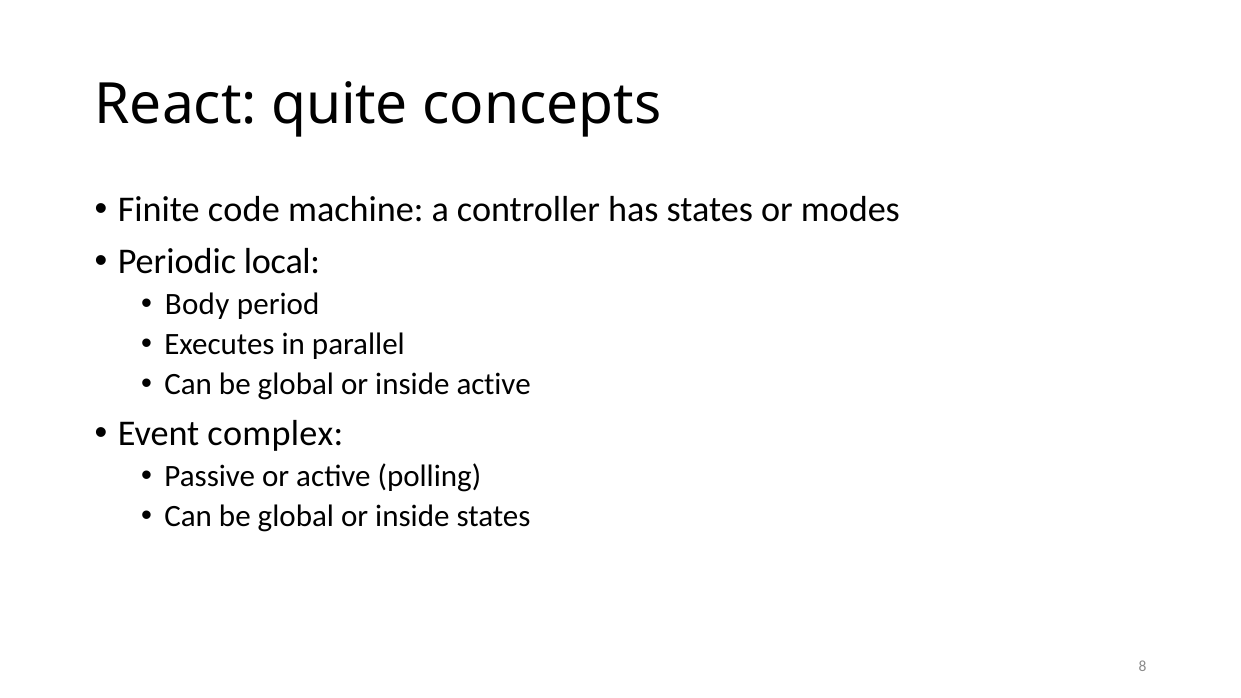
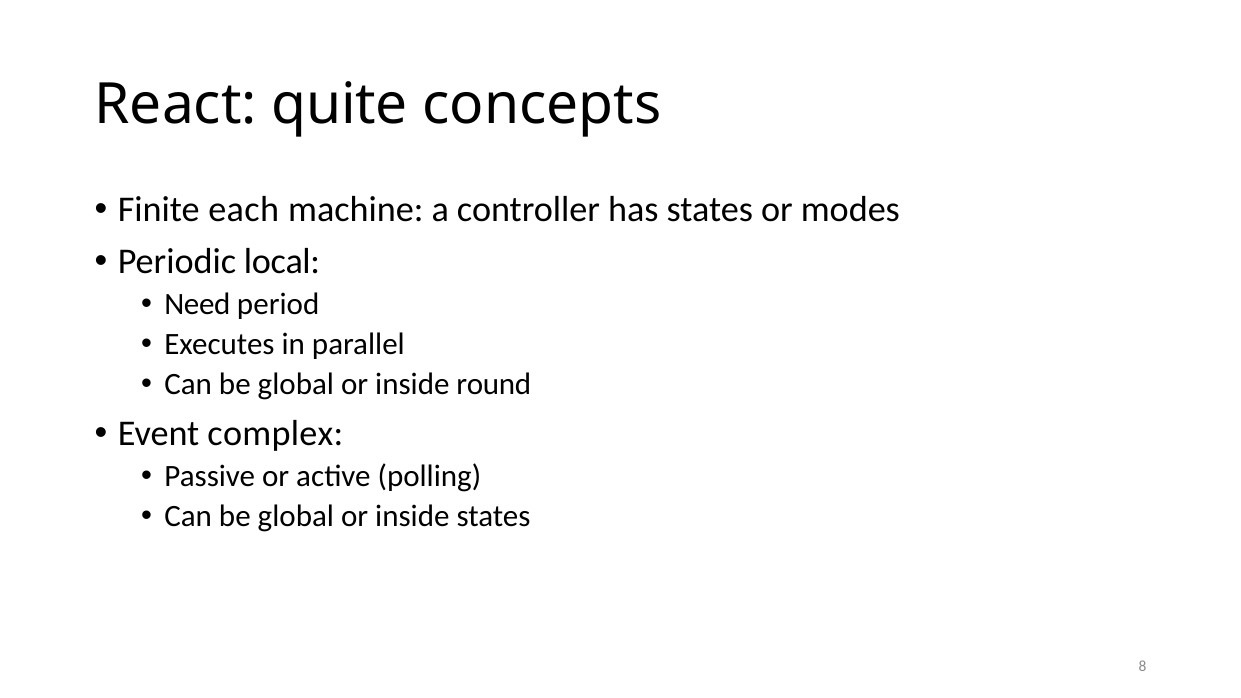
code: code -> each (244, 210)
Body: Body -> Need (197, 305)
inside active: active -> round (494, 385)
